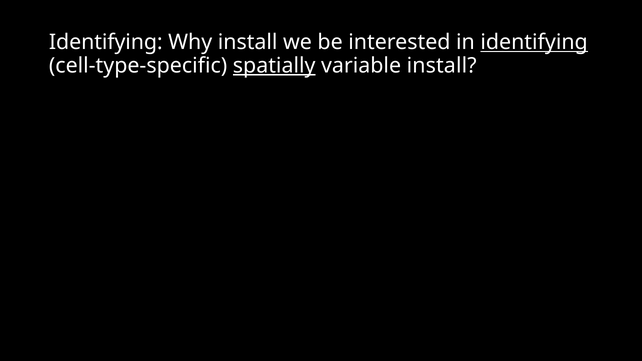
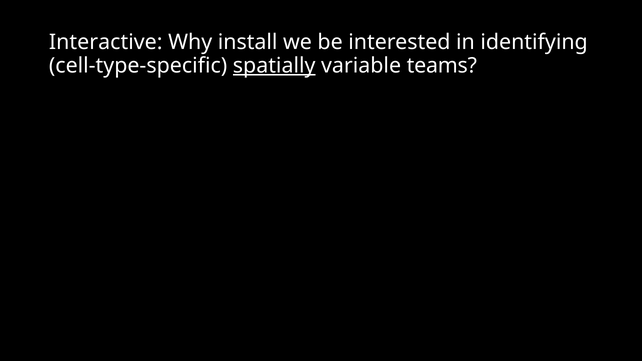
Identifying: Identifying -> Interactive (106, 42)
identifying underline: present -> none (534, 42)
variable install: install -> teams (442, 66)
